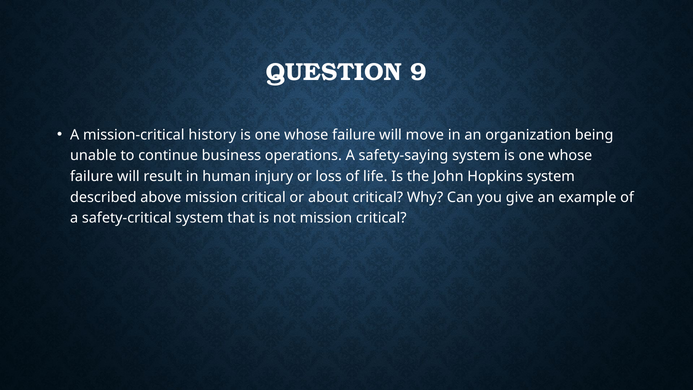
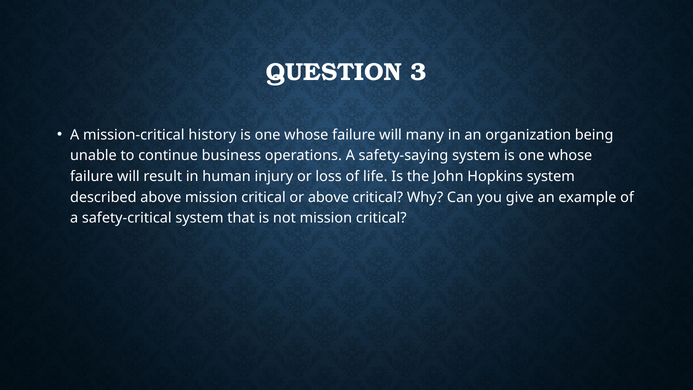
9: 9 -> 3 (418, 72)
move: move -> many (425, 135)
or about: about -> above (328, 197)
